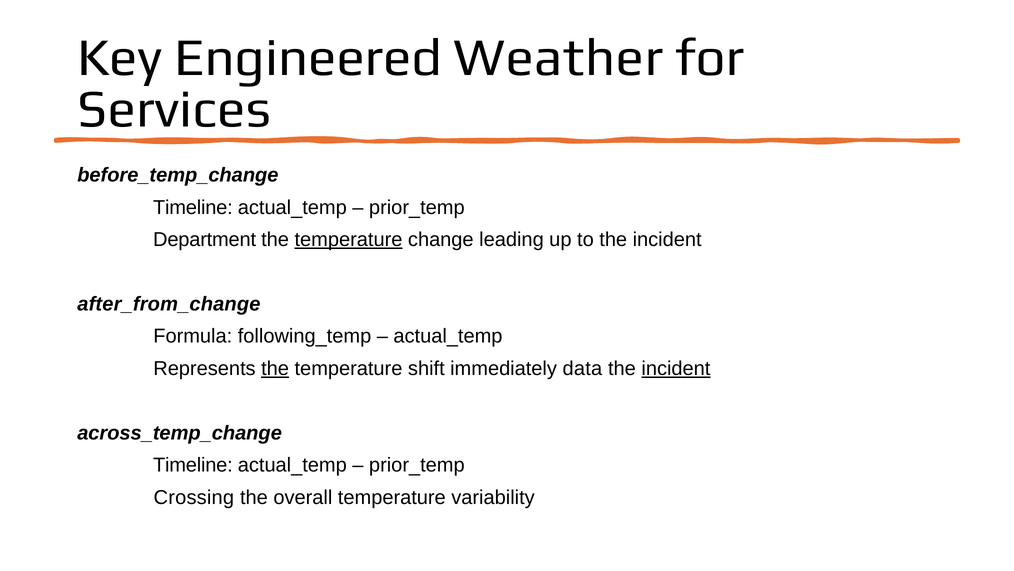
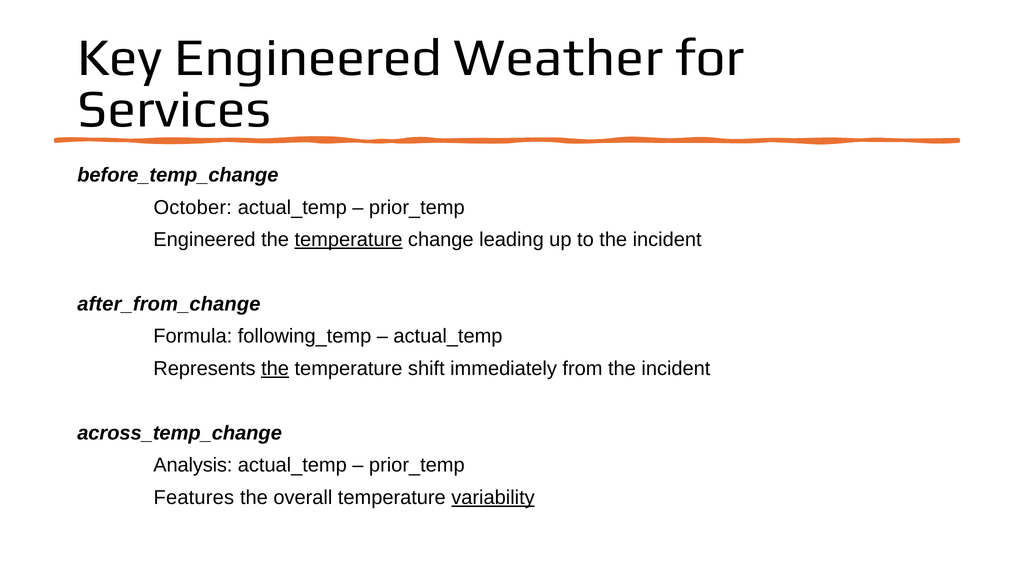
Timeline: Timeline -> October (193, 207)
Department: Department -> Engineered (205, 239)
data: data -> from (583, 368)
incident underline: present -> none (676, 368)
Timeline: Timeline -> Analysis (193, 465)
Crossing: Crossing -> Features (194, 497)
variability underline: none -> present (493, 497)
